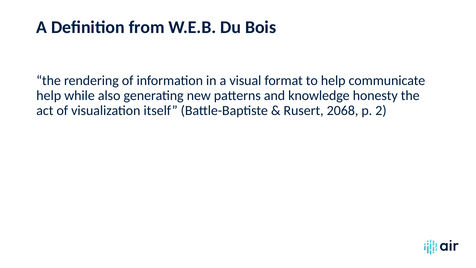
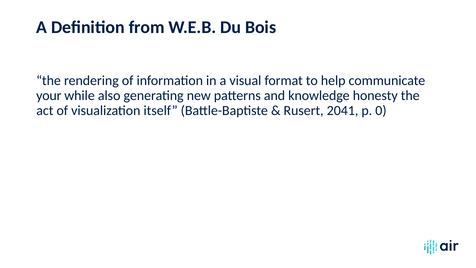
help: help -> your (49, 95)
2068: 2068 -> 2041 (343, 110)
2: 2 -> 0 (381, 110)
